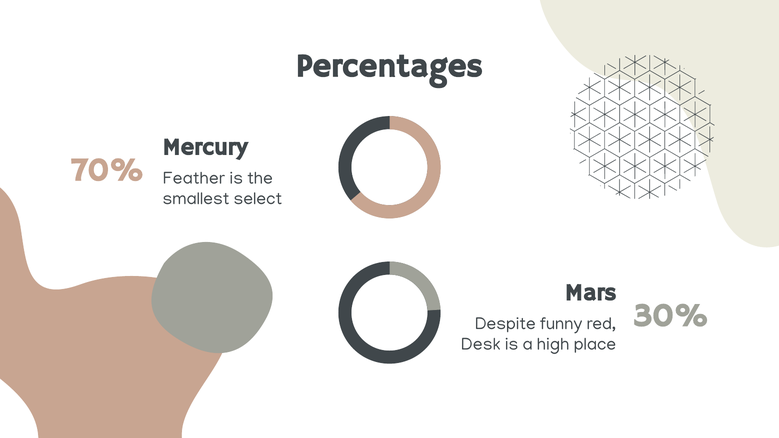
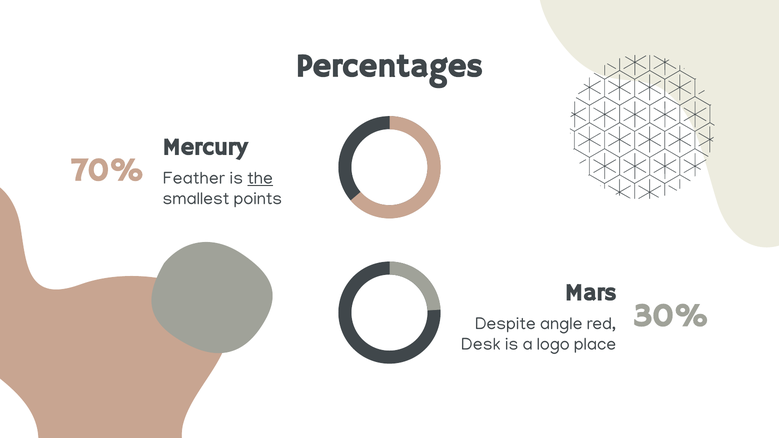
the underline: none -> present (260, 178)
select: select -> points (258, 199)
funny: funny -> angle (561, 324)
high: high -> logo (553, 344)
